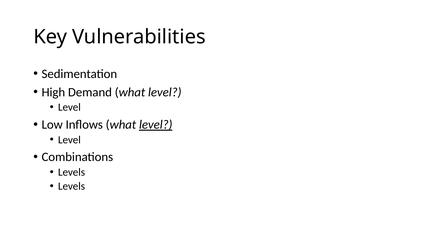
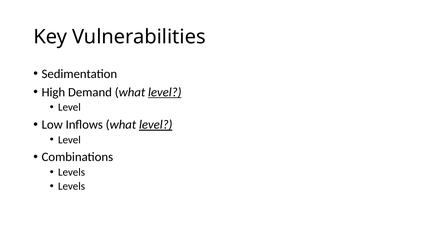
level underline: none -> present (165, 92)
